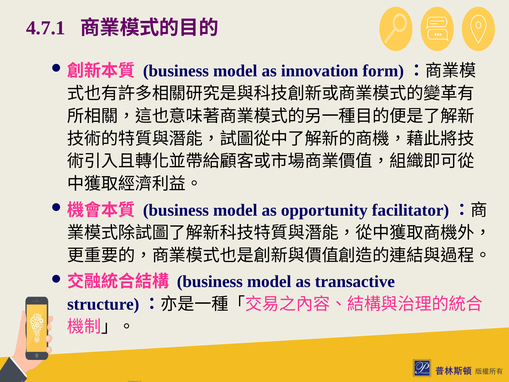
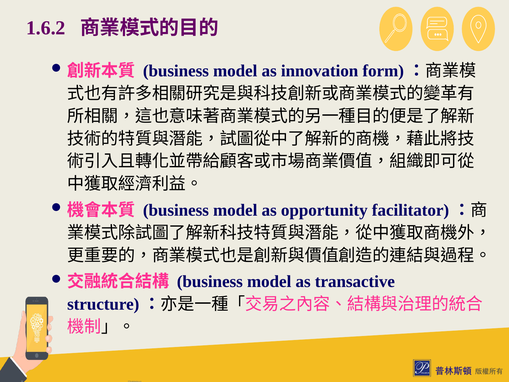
4.7.1: 4.7.1 -> 1.6.2 (46, 28)
